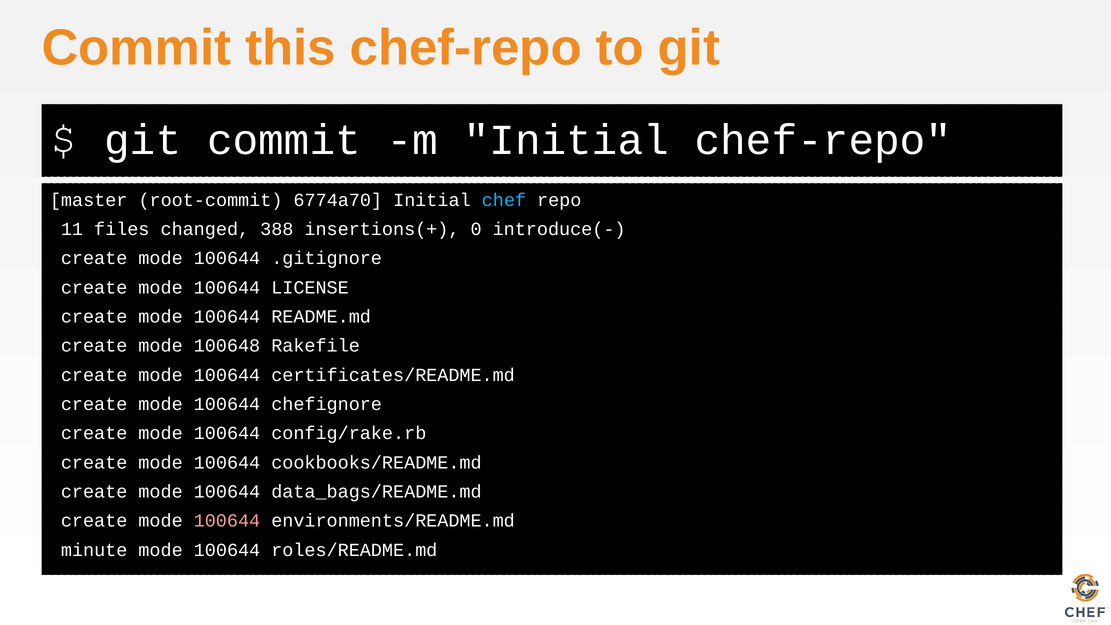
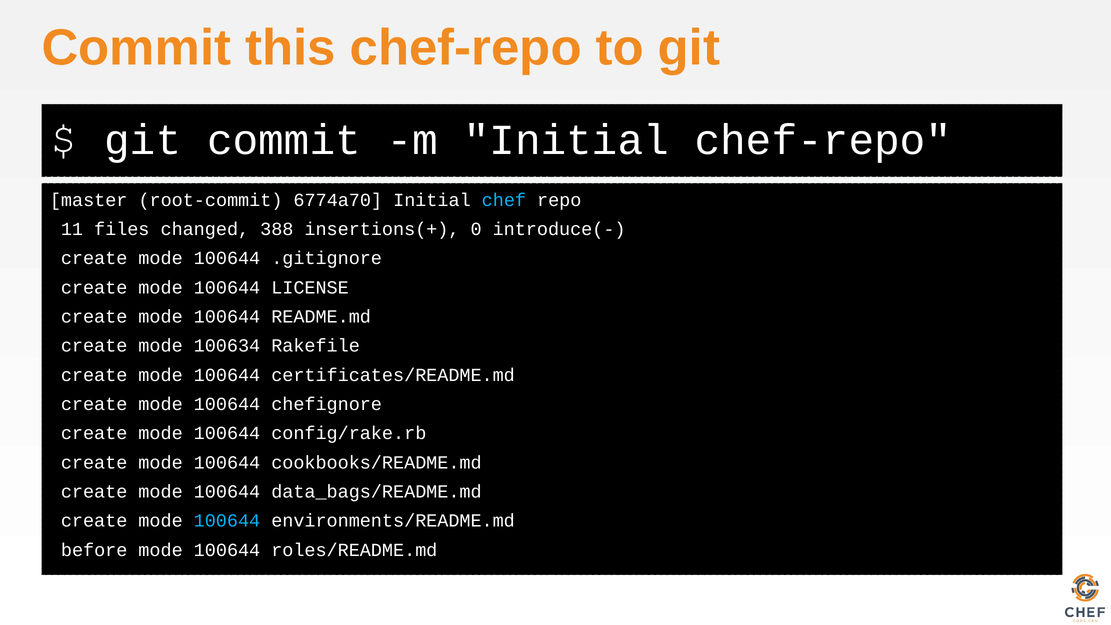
100648: 100648 -> 100634 (227, 346)
100644 colour: pink -> light blue (227, 521)
minute: minute -> before (94, 550)
